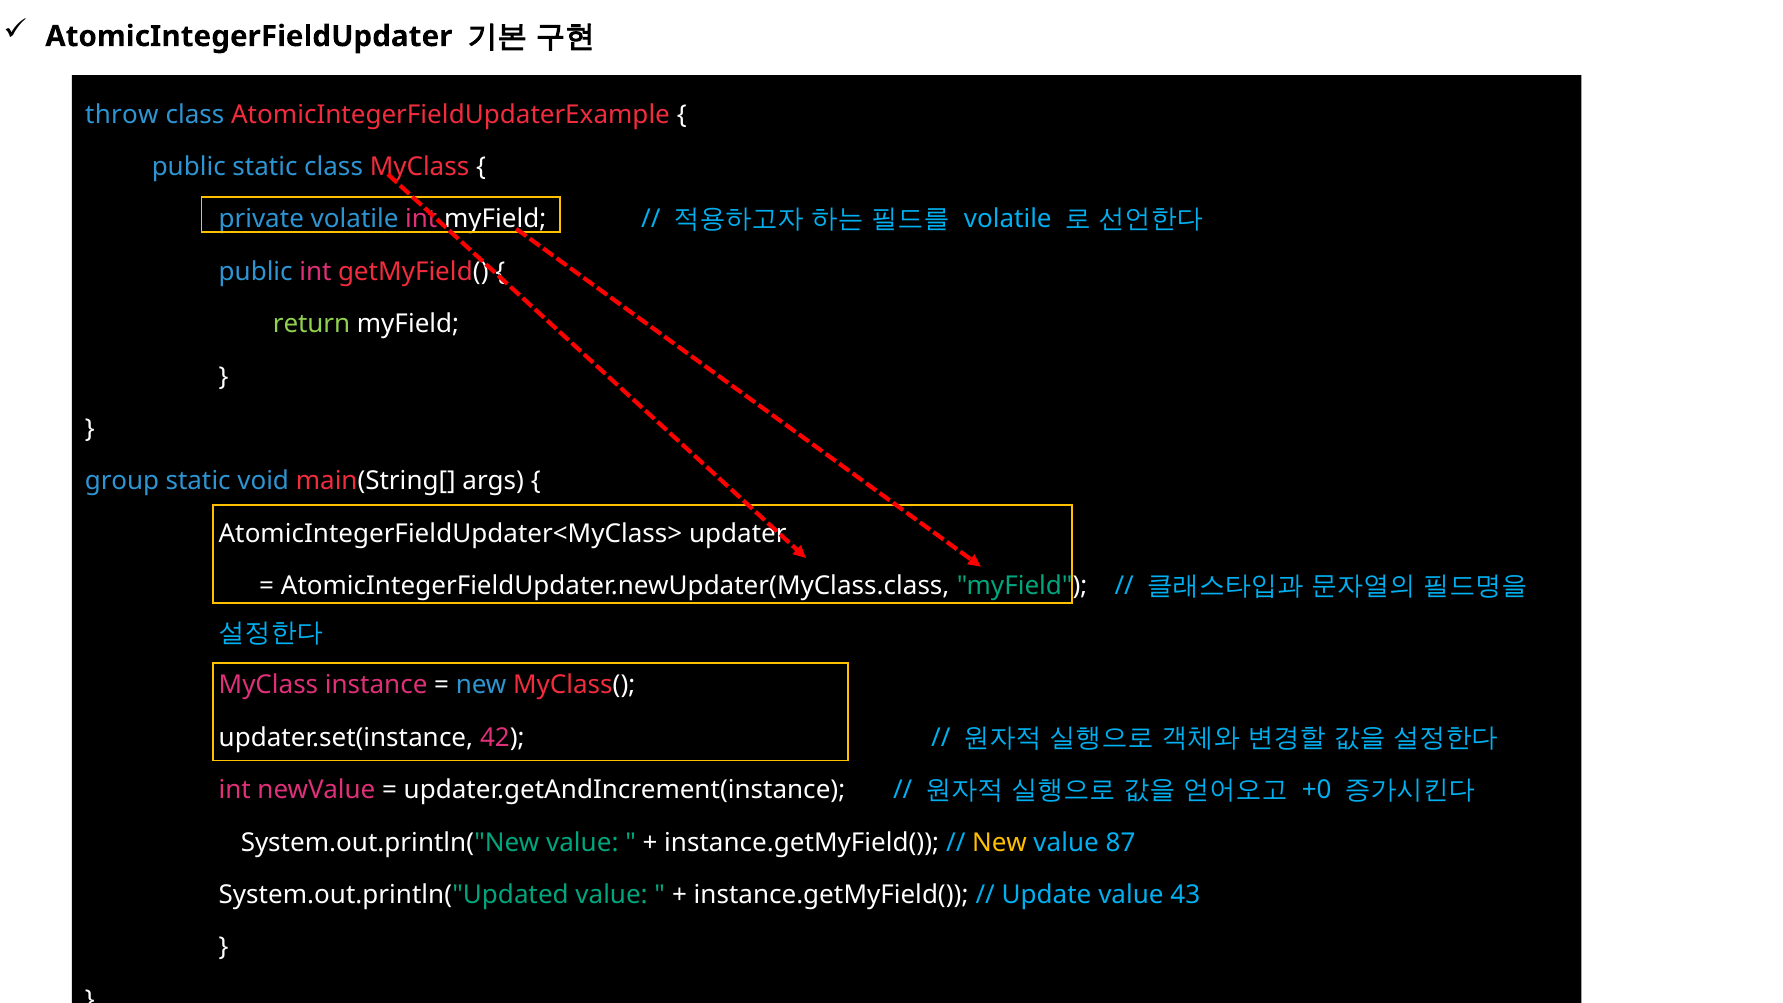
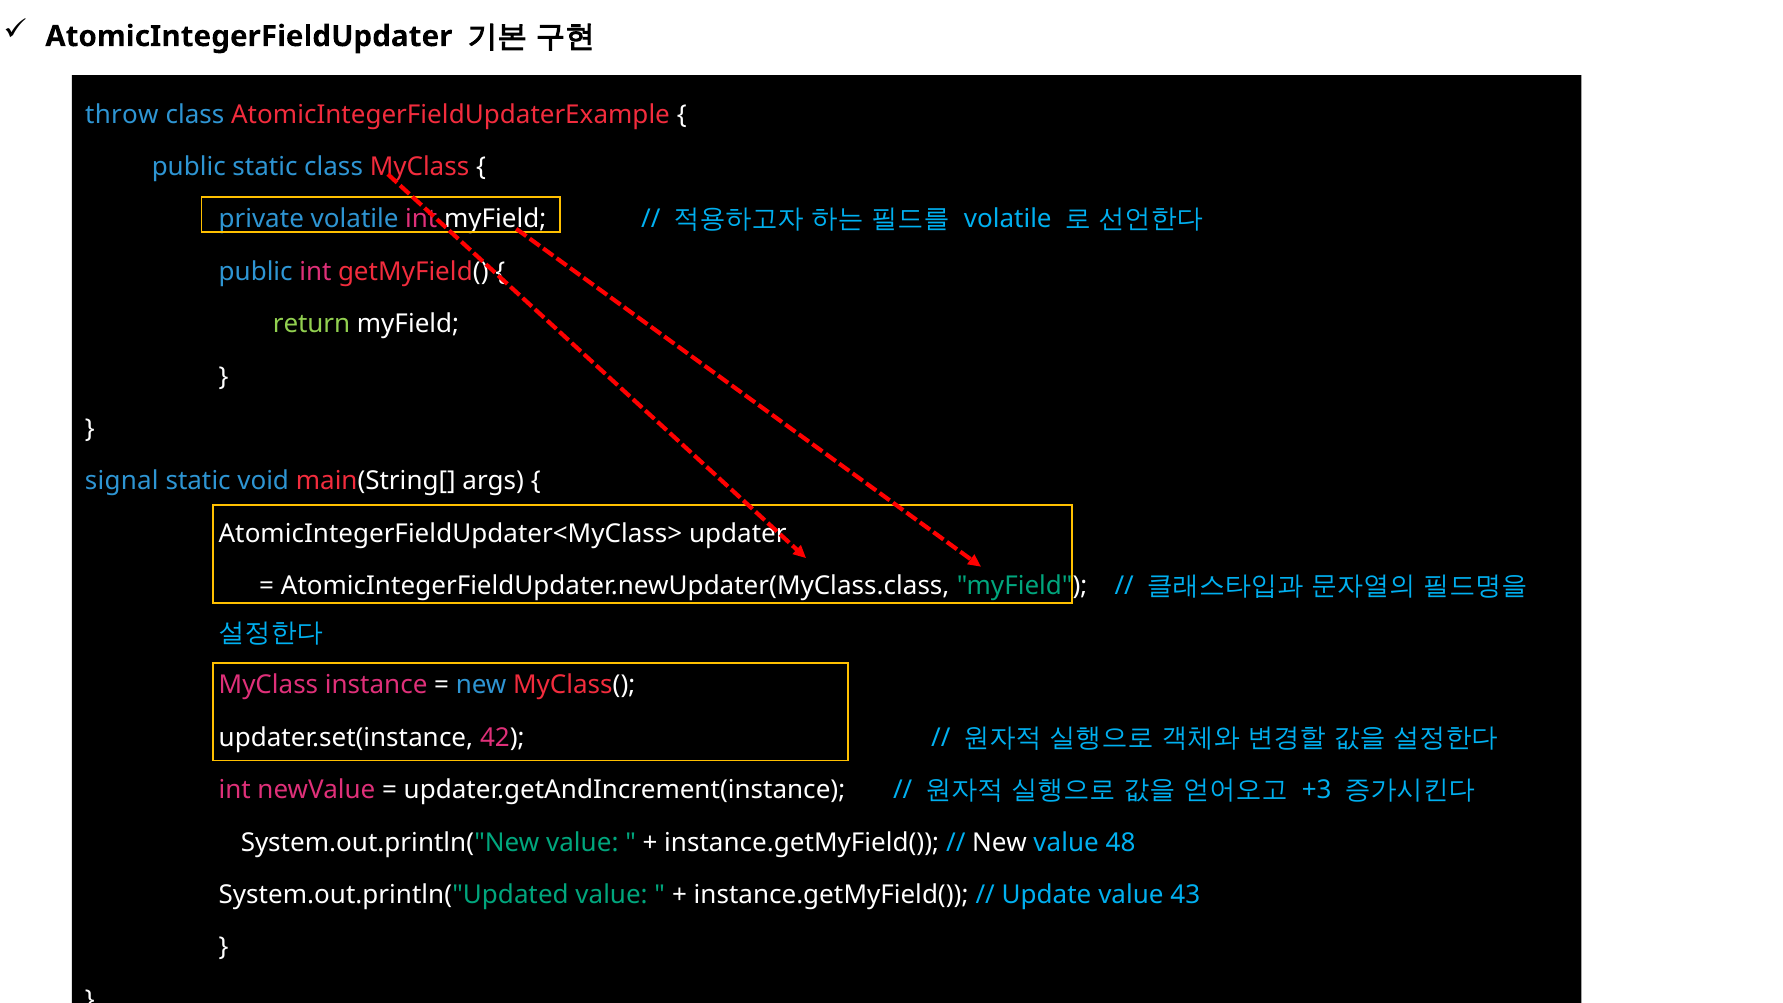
group: group -> signal (122, 481)
+0: +0 -> +3 (1317, 790)
New colour: yellow -> white (1000, 842)
87: 87 -> 48 (1121, 842)
